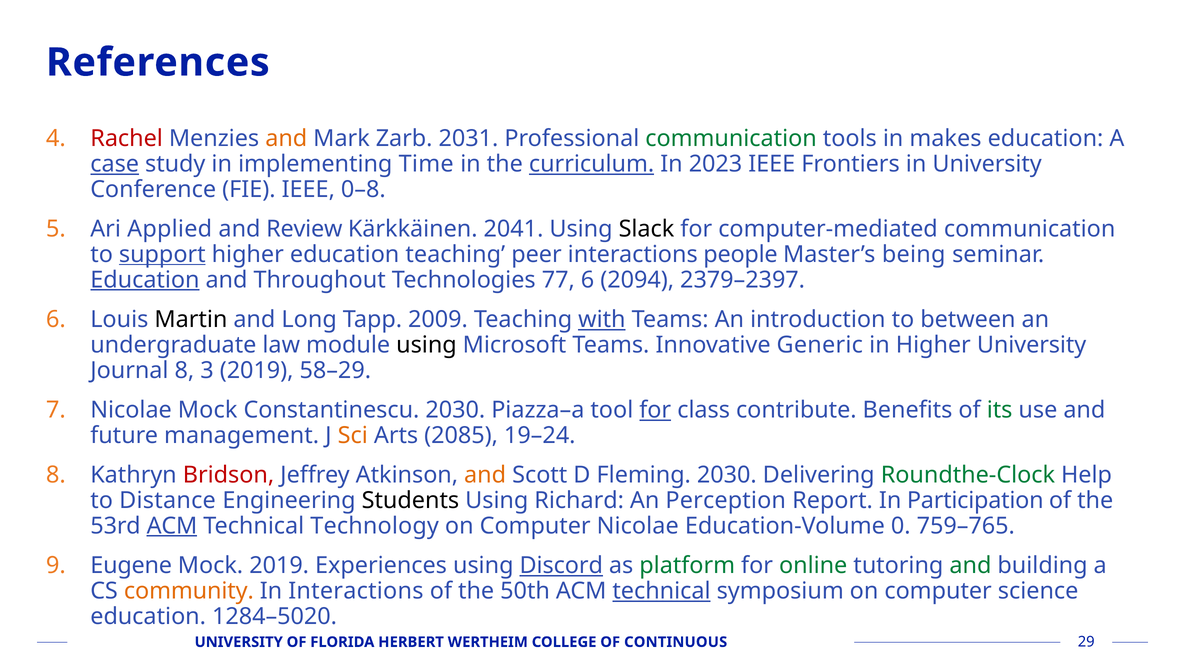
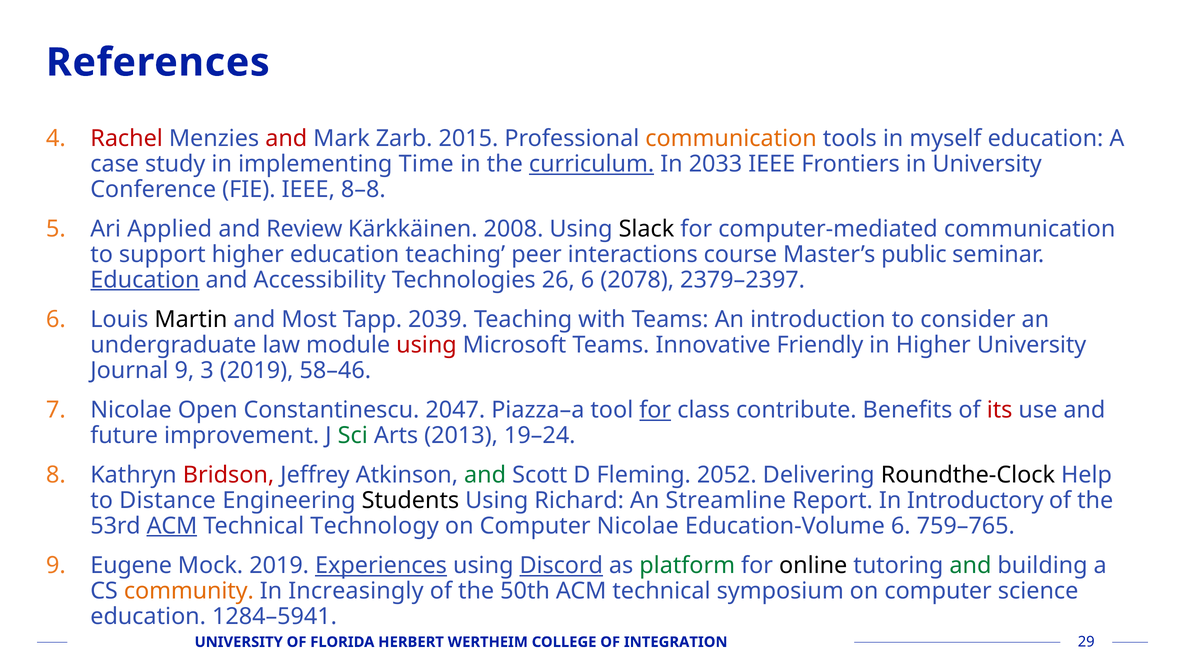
and colour: orange -> red (286, 139)
2031: 2031 -> 2015 (468, 139)
communication colour: green -> orange (731, 139)
makes: makes -> myself (945, 139)
case underline: present -> none (115, 164)
2023: 2023 -> 2033 (716, 164)
0–8: 0–8 -> 8–8 (363, 189)
2041: 2041 -> 2008 (514, 229)
support underline: present -> none (162, 254)
people: people -> course (740, 254)
being: being -> public (914, 254)
Throughout: Throughout -> Accessibility (320, 280)
77: 77 -> 26 (558, 280)
2094: 2094 -> 2078 (637, 280)
Long: Long -> Most (309, 319)
2009: 2009 -> 2039 (438, 319)
with underline: present -> none (602, 319)
between: between -> consider (968, 319)
using colour: black -> red (426, 345)
Generic: Generic -> Friendly (820, 345)
Journal 8: 8 -> 9 (184, 370)
58–29: 58–29 -> 58–46 (335, 370)
Nicolae Mock: Mock -> Open (208, 410)
Constantinescu 2030: 2030 -> 2047 (455, 410)
its colour: green -> red (1000, 410)
management: management -> improvement (242, 435)
Sci colour: orange -> green (353, 435)
2085: 2085 -> 2013 (461, 435)
and colour: orange -> green (485, 475)
Fleming 2030: 2030 -> 2052 (727, 475)
Roundthe-Clock colour: green -> black (968, 475)
Perception: Perception -> Streamline (726, 500)
Participation: Participation -> Introductory (975, 500)
Education-Volume 0: 0 -> 6 (901, 526)
Experiences underline: none -> present (381, 565)
online colour: green -> black (813, 565)
In Interactions: Interactions -> Increasingly (356, 591)
technical underline: present -> none (662, 591)
1284–5020: 1284–5020 -> 1284–5941 (274, 616)
CONTINUOUS: CONTINUOUS -> INTEGRATION (676, 642)
